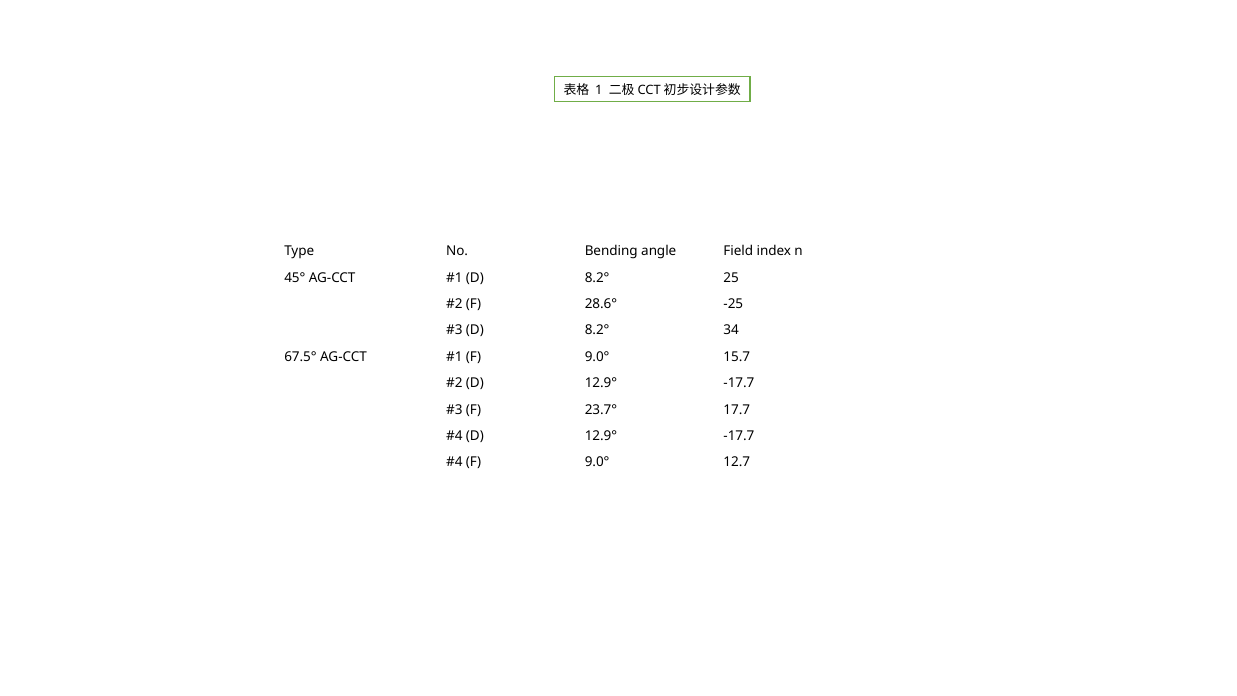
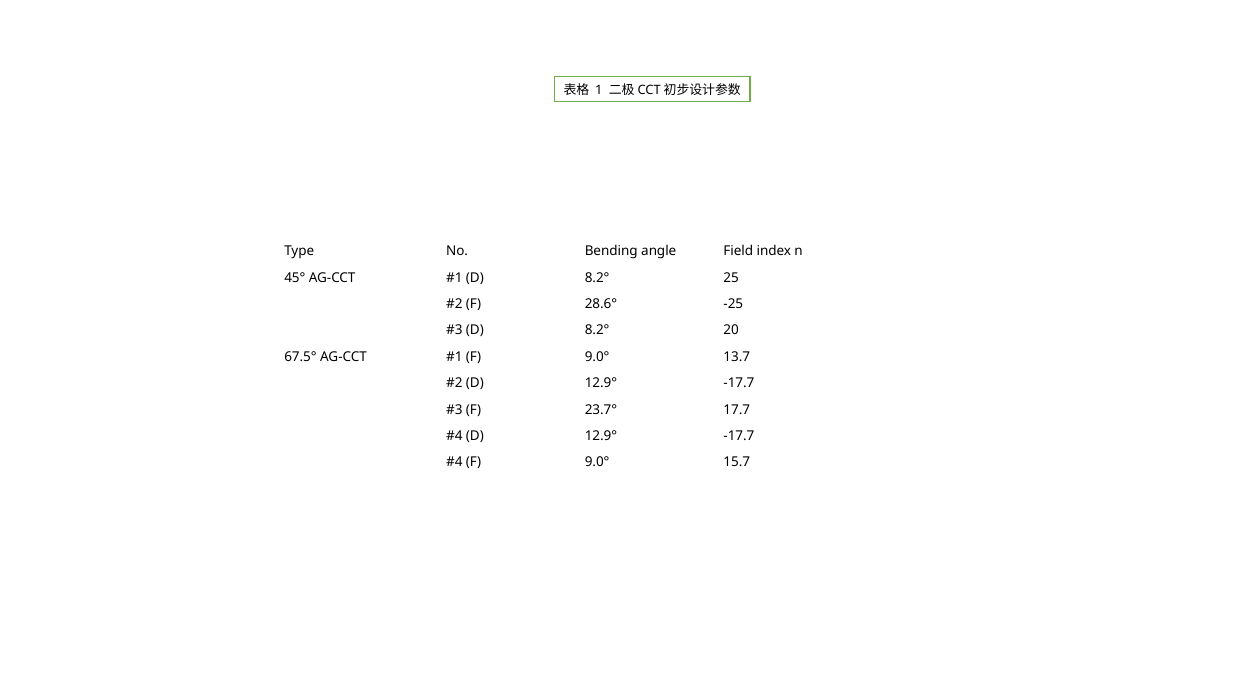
34: 34 -> 20 (731, 330)
15.7: 15.7 -> 13.7 (737, 357)
12.7: 12.7 -> 15.7 (737, 462)
